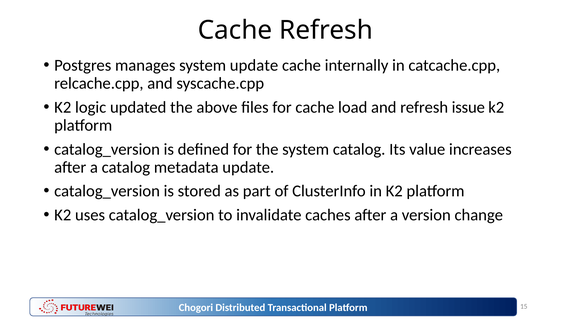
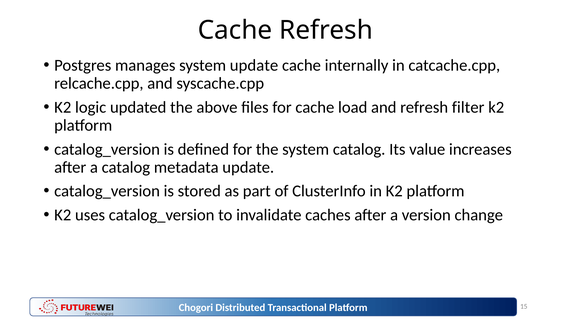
issue: issue -> filter (468, 107)
